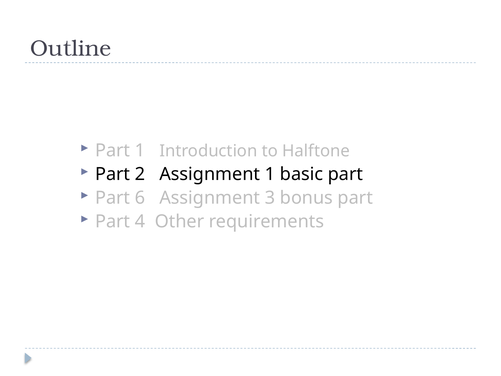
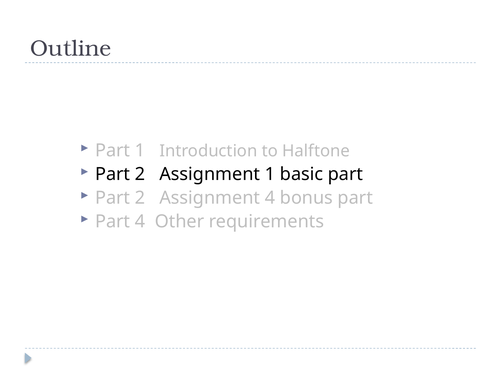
6: 6 -> 2 (140, 198)
Assignment 3: 3 -> 4 (270, 198)
